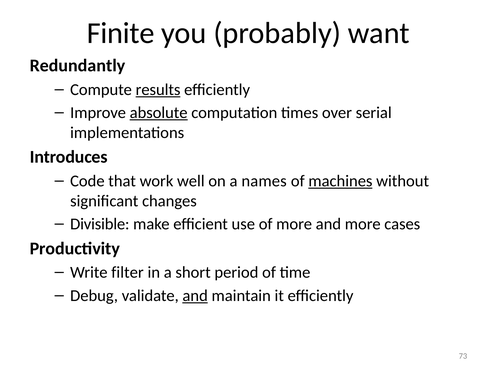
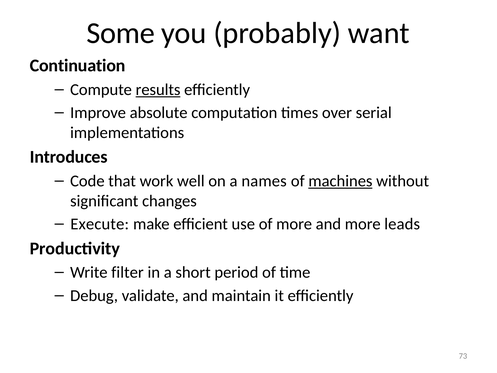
Finite: Finite -> Some (121, 33)
Redundantly: Redundantly -> Continuation (78, 66)
absolute underline: present -> none (159, 113)
Divisible: Divisible -> Execute (100, 224)
cases: cases -> leads (402, 224)
and underline: present -> none (195, 295)
